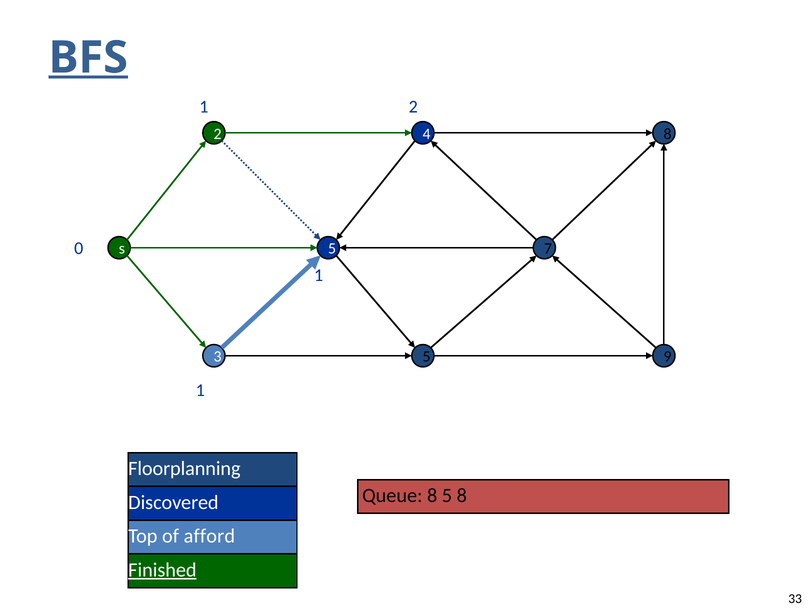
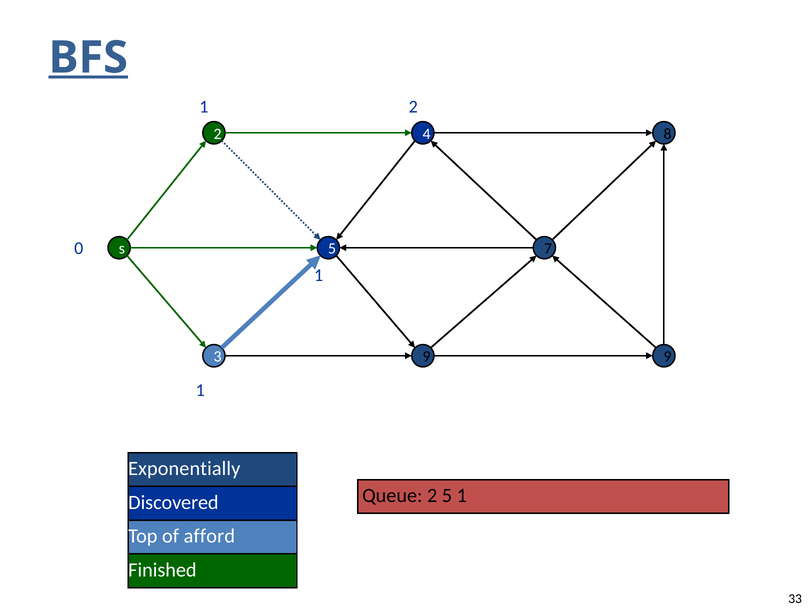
3 5: 5 -> 9 (427, 356)
Floorplanning: Floorplanning -> Exponentially (184, 468)
Queue 8: 8 -> 2 (432, 495)
5 8: 8 -> 1 (462, 495)
Finished underline: present -> none (162, 569)
